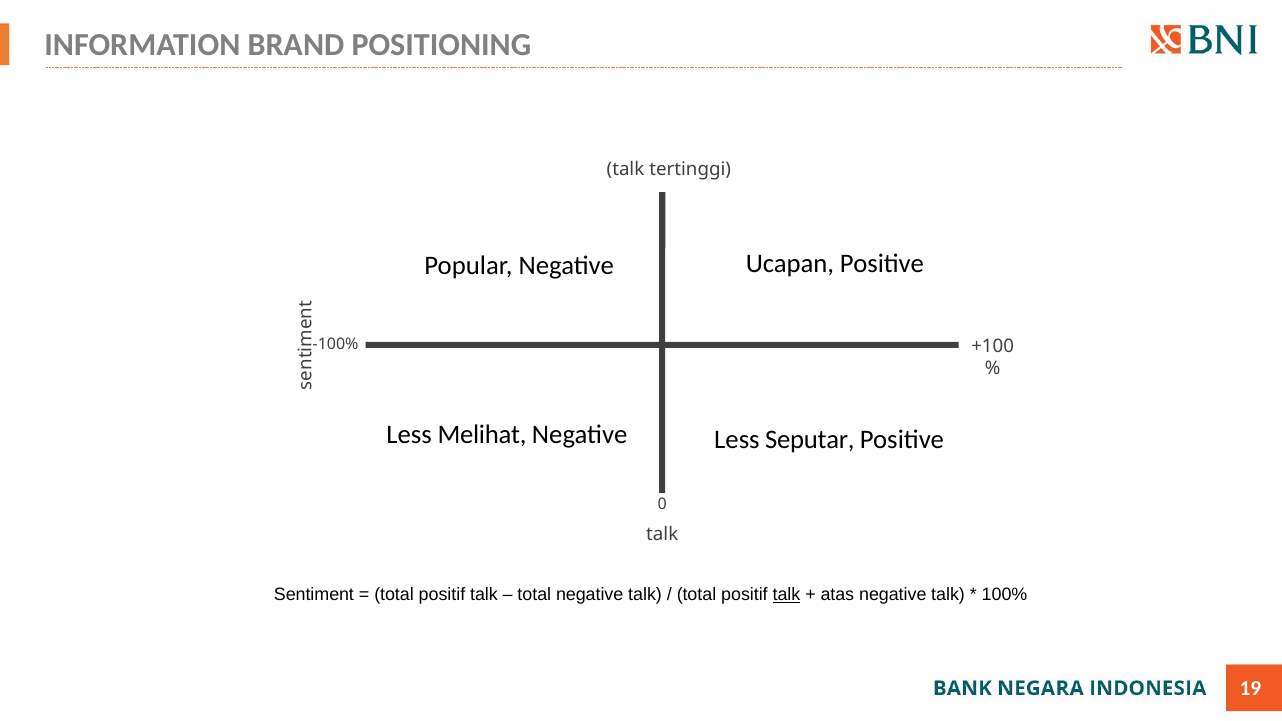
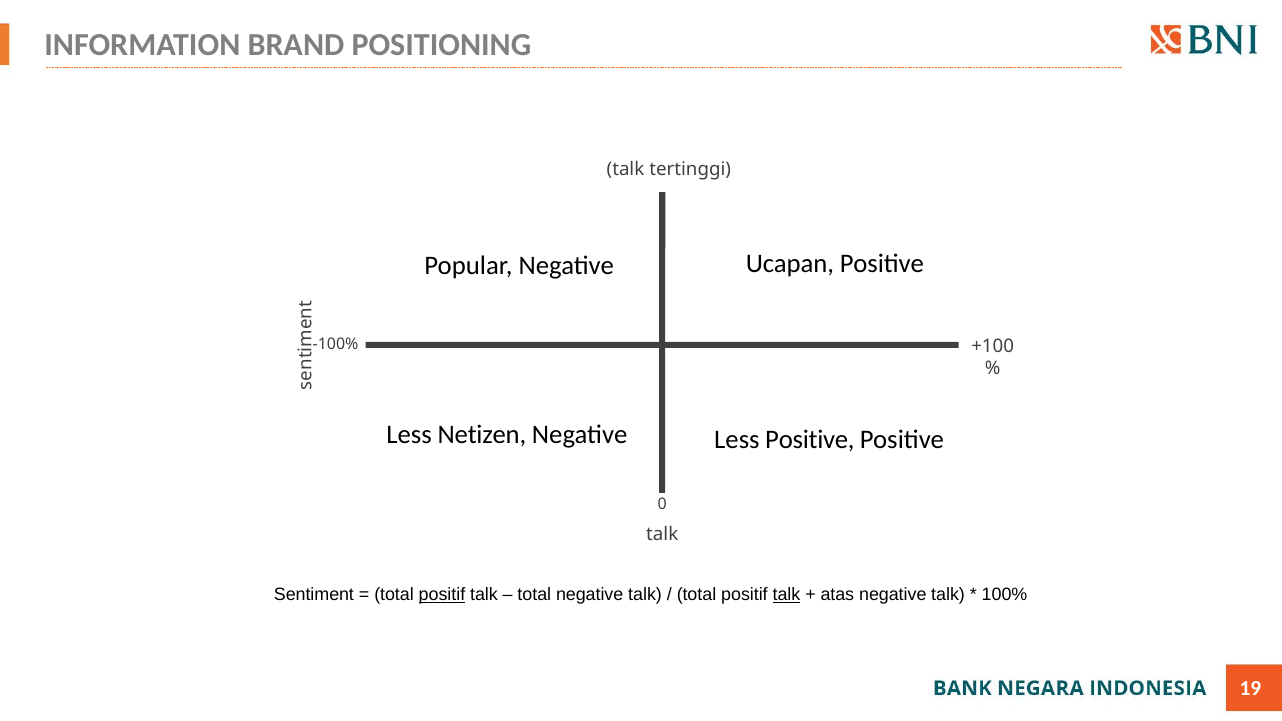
Melihat: Melihat -> Netizen (482, 434)
Less Seputar: Seputar -> Positive (810, 440)
positif underline: none -> present (442, 595)
